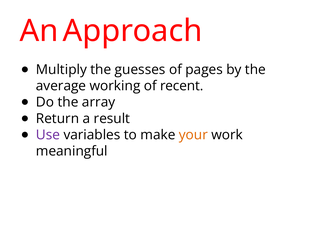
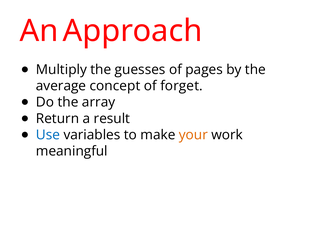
working: working -> concept (115, 86)
recent: recent -> forget (182, 86)
Use colour: purple -> blue (48, 135)
